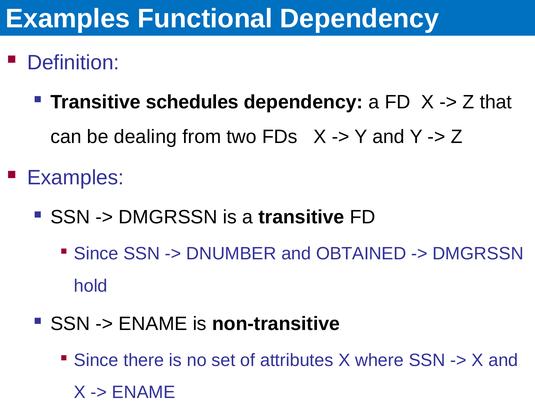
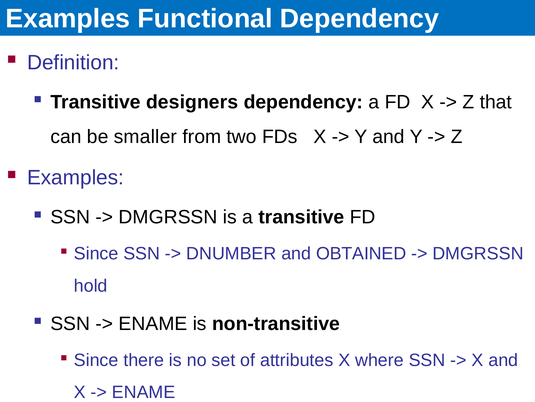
schedules: schedules -> designers (192, 102)
dealing: dealing -> smaller (145, 137)
